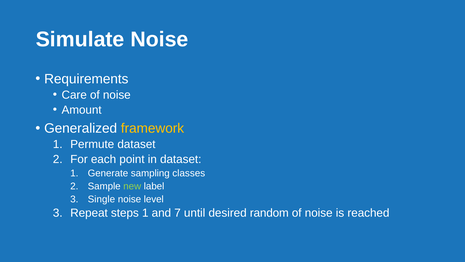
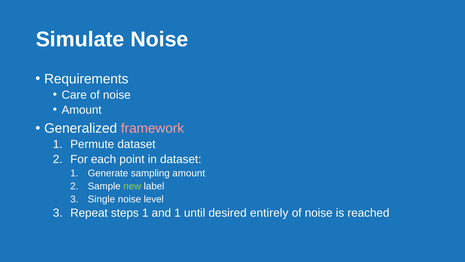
framework colour: yellow -> pink (152, 128)
sampling classes: classes -> amount (189, 173)
and 7: 7 -> 1 (178, 213)
random: random -> entirely (269, 213)
